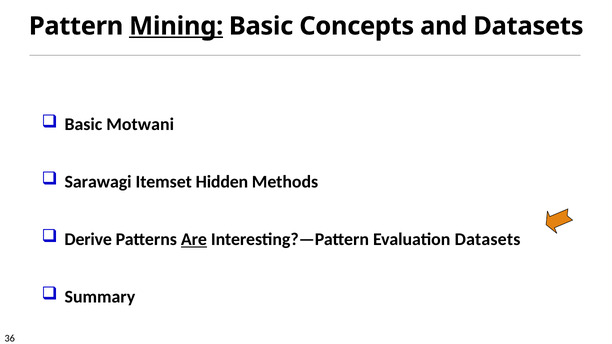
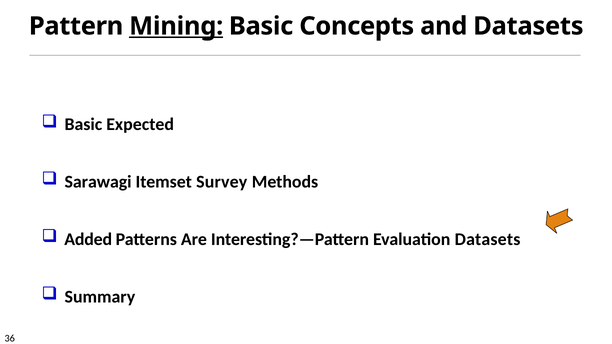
Motwani: Motwani -> Expected (140, 125)
Hidden: Hidden -> Survey (222, 182)
Derive: Derive -> Added (88, 239)
Are underline: present -> none (194, 239)
